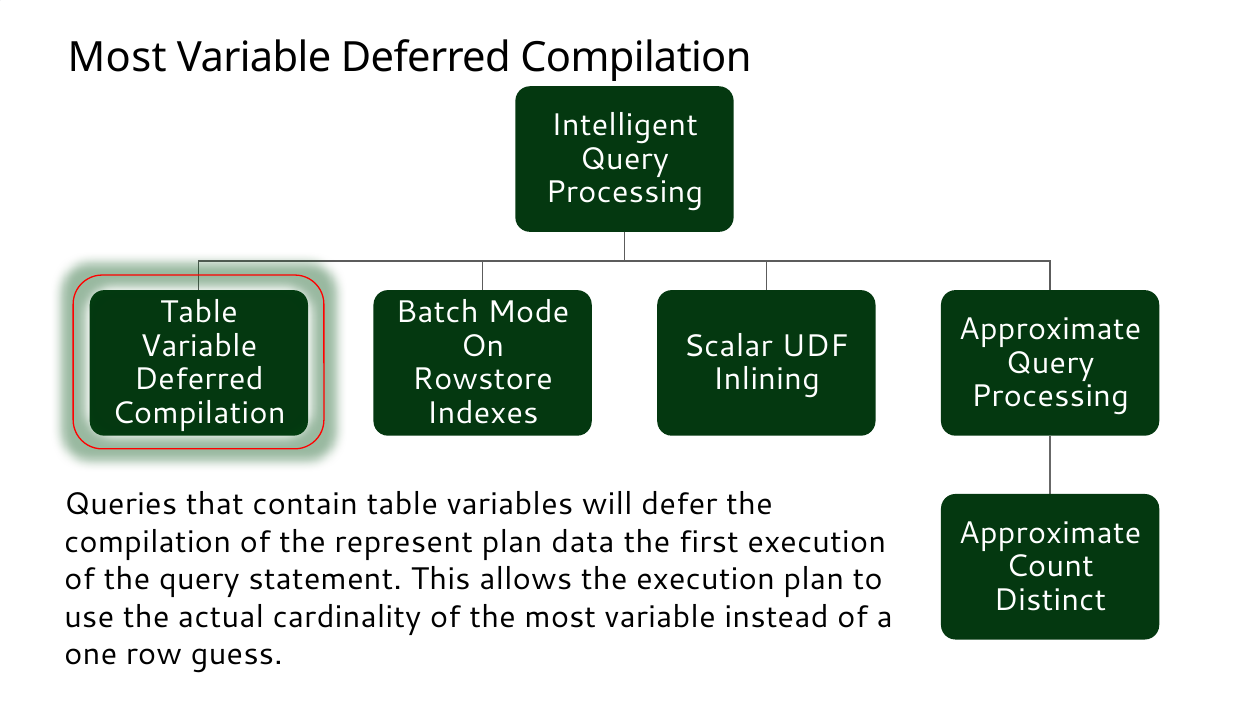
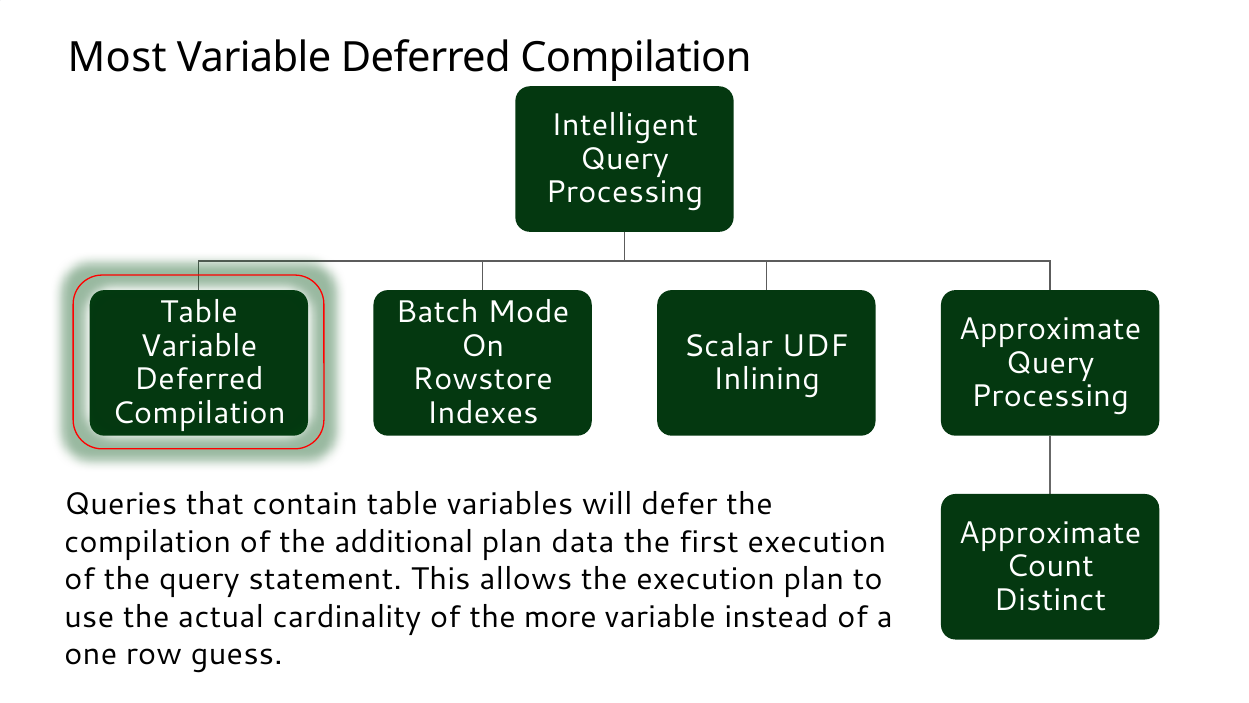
represent: represent -> additional (404, 542)
the most: most -> more (560, 617)
